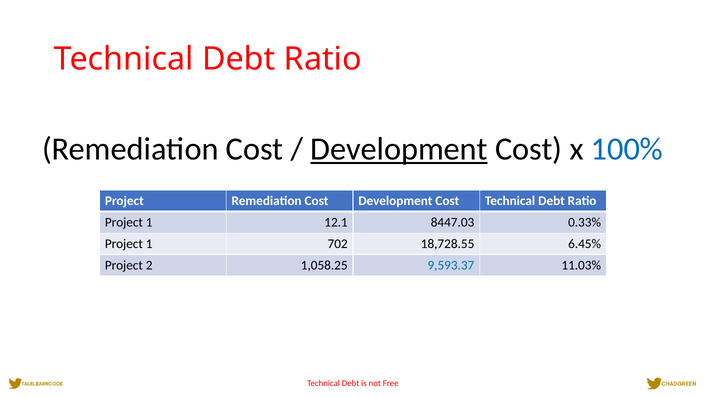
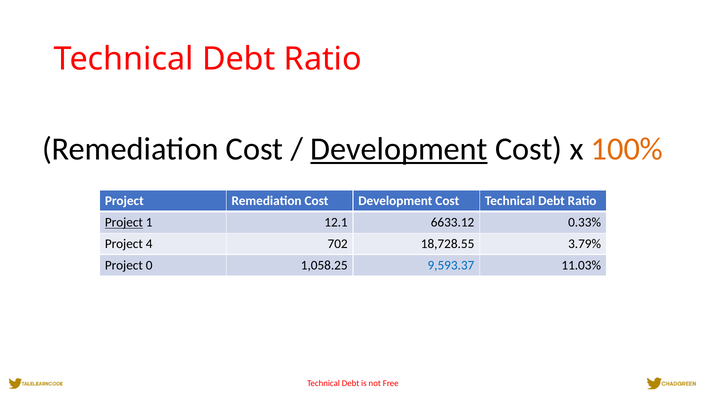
100% colour: blue -> orange (627, 149)
Project underline: none -> present (124, 223)
8447.03: 8447.03 -> 6633.12 (453, 223)
1: 1 -> 4 (149, 244)
6.45%: 6.45% -> 3.79% (585, 244)
2: 2 -> 0 (149, 266)
